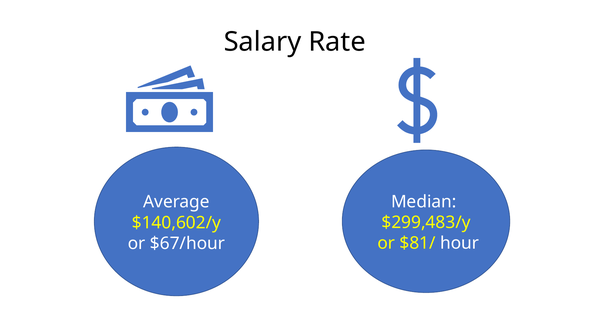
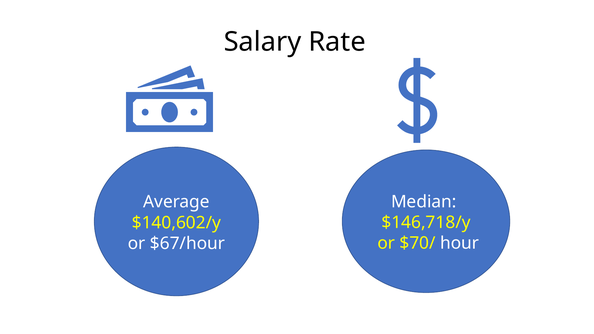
$299,483/y: $299,483/y -> $146,718/y (426, 223)
$81/: $81/ -> $70/ (418, 243)
